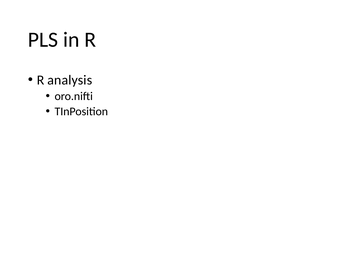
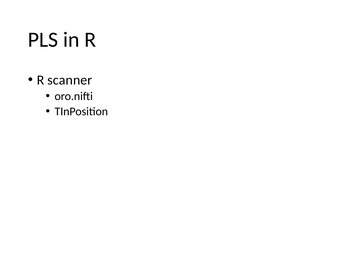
analysis: analysis -> scanner (70, 80)
